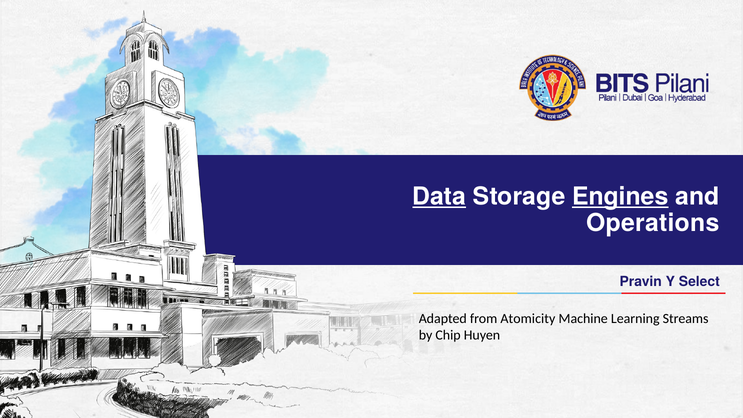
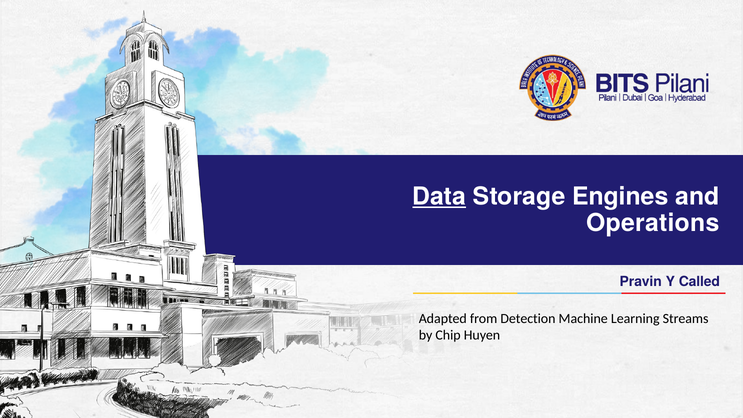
Engines underline: present -> none (620, 196)
Select: Select -> Called (699, 282)
Atomicity: Atomicity -> Detection (528, 319)
